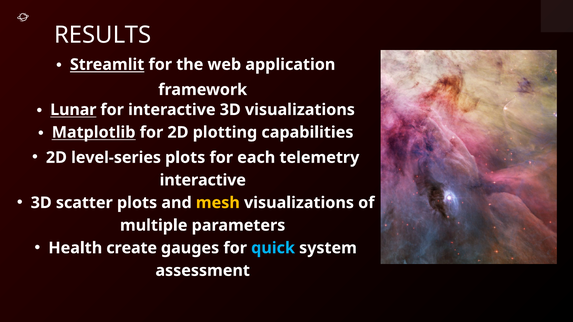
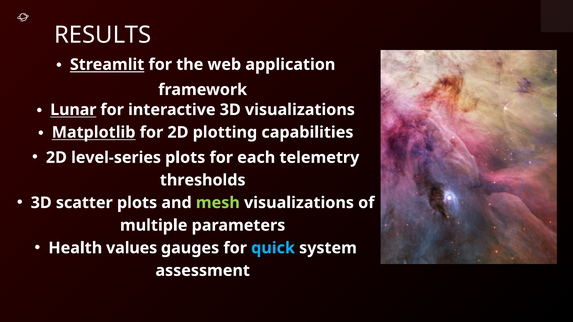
interactive: interactive -> thresholds (203, 180)
mesh colour: yellow -> light green (218, 203)
create: create -> values (132, 248)
